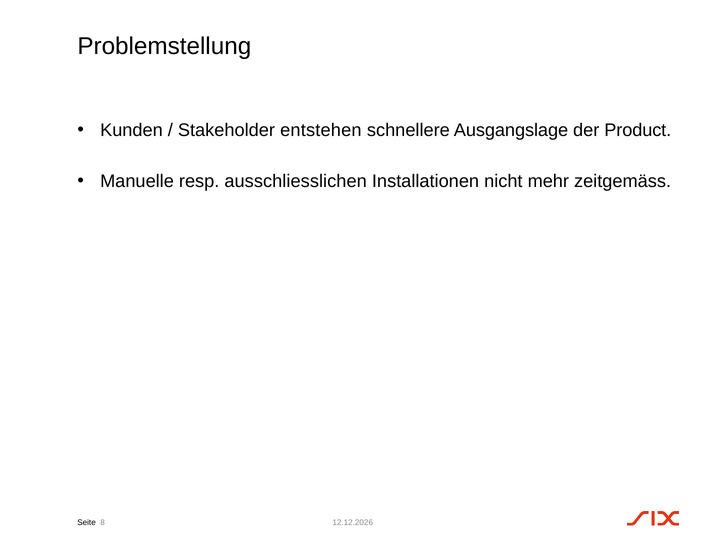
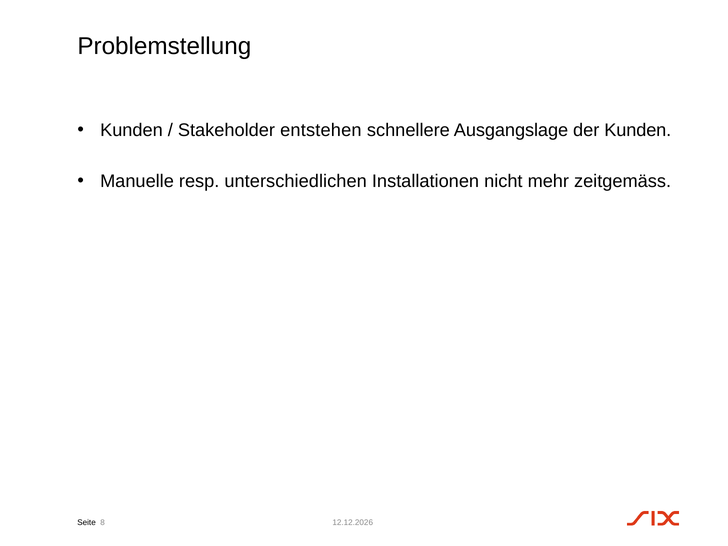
der Product: Product -> Kunden (638, 130)
ausschliesslichen: ausschliesslichen -> unterschiedlichen (296, 181)
